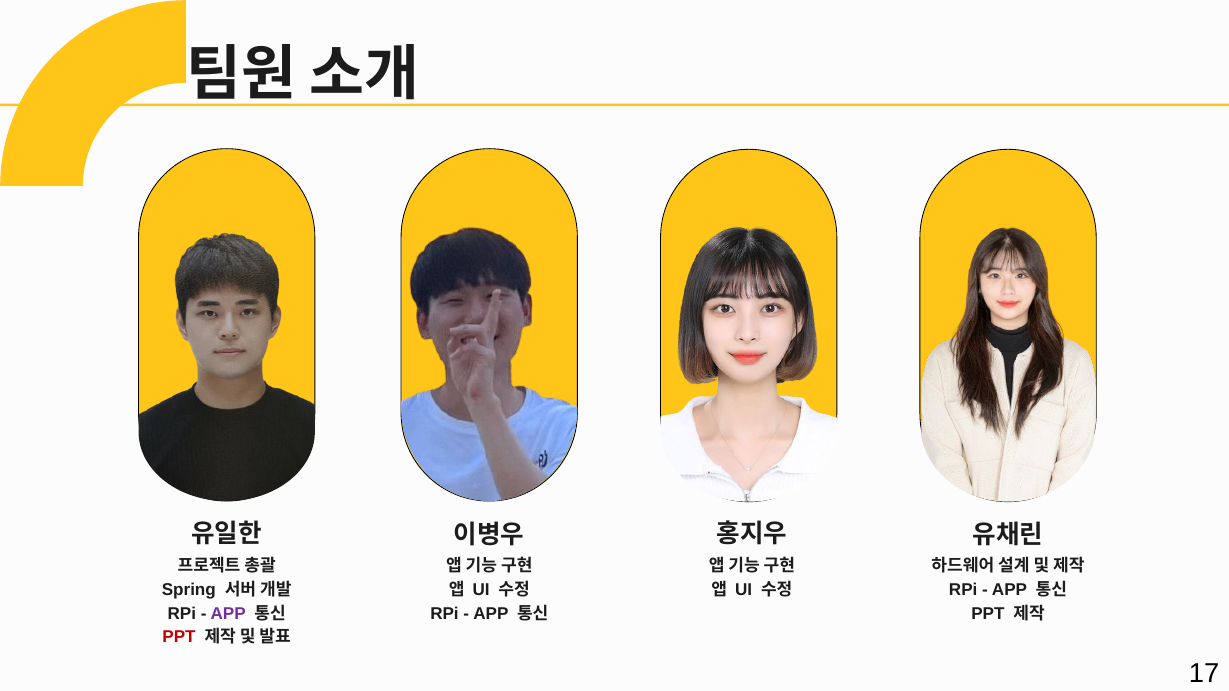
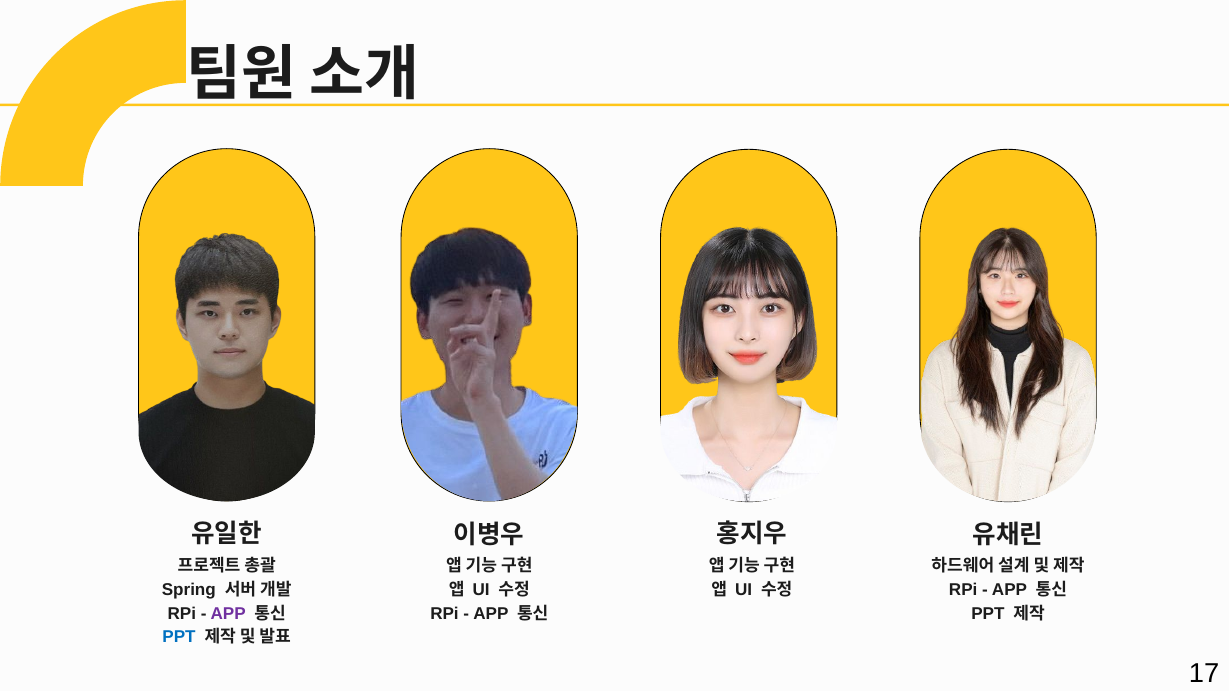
PPT colour: red -> blue (179, 638)
